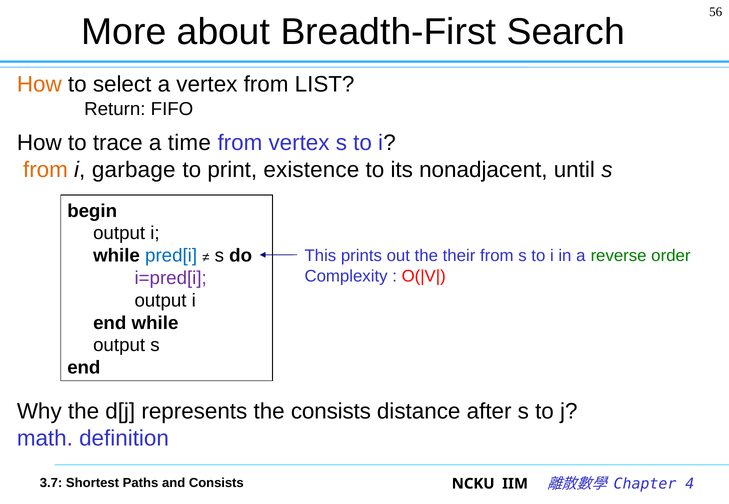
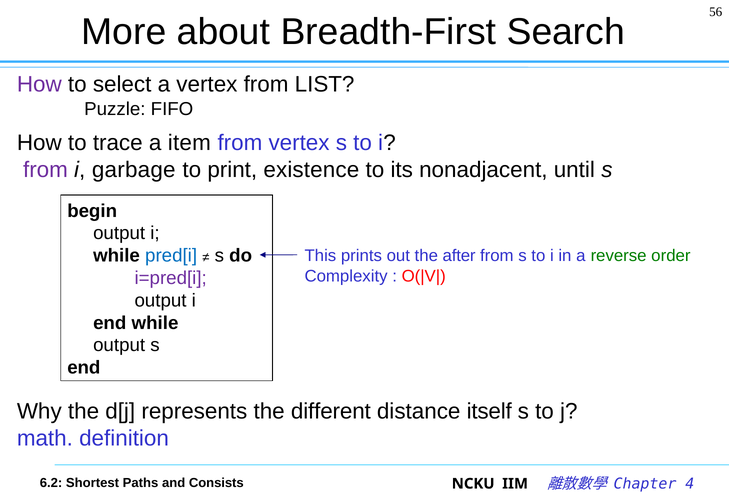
How colour: orange -> purple (39, 85)
Return: Return -> Puzzle (115, 109)
time: time -> item (189, 143)
from colour: orange -> purple (45, 170)
their: their -> after (459, 256)
the consists: consists -> different (331, 412)
after: after -> itself (489, 412)
3.7: 3.7 -> 6.2 (51, 484)
